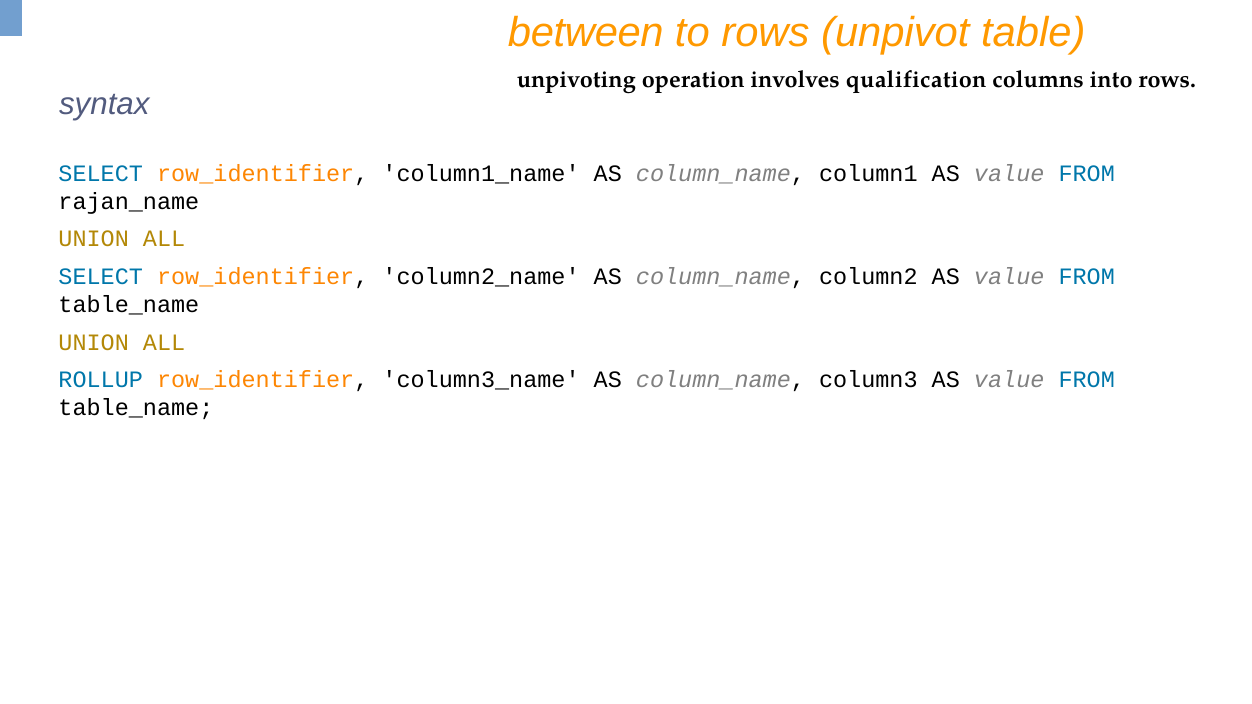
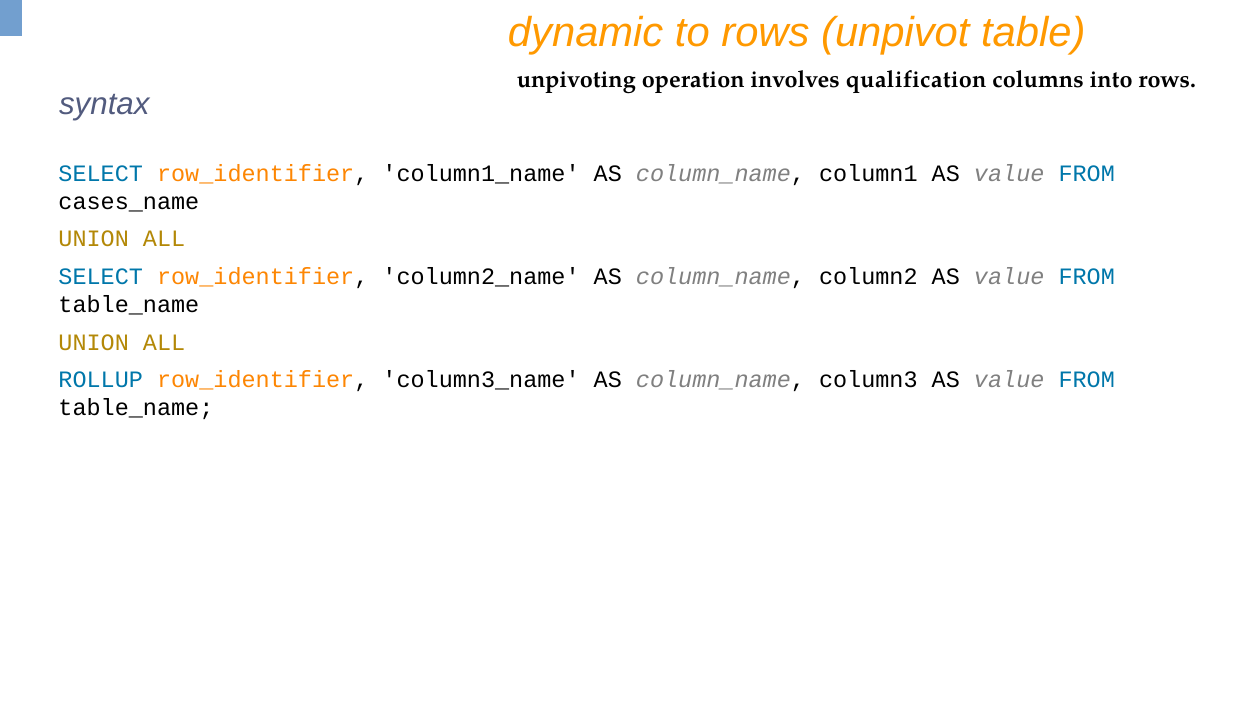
between: between -> dynamic (586, 33)
rajan_name: rajan_name -> cases_name (129, 202)
